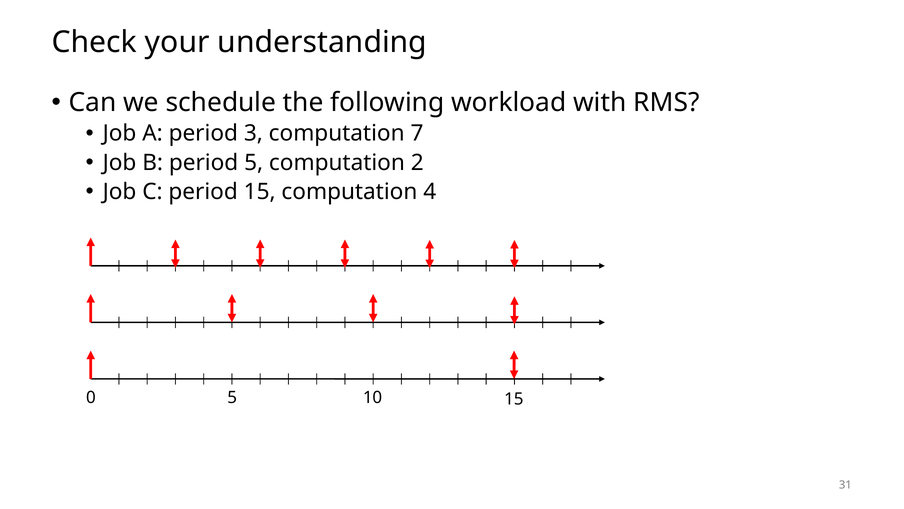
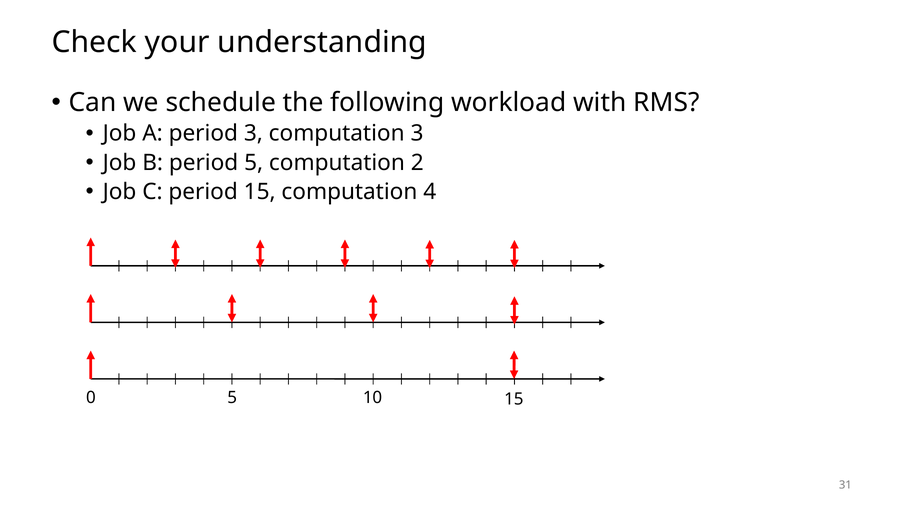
computation 7: 7 -> 3 (417, 133)
